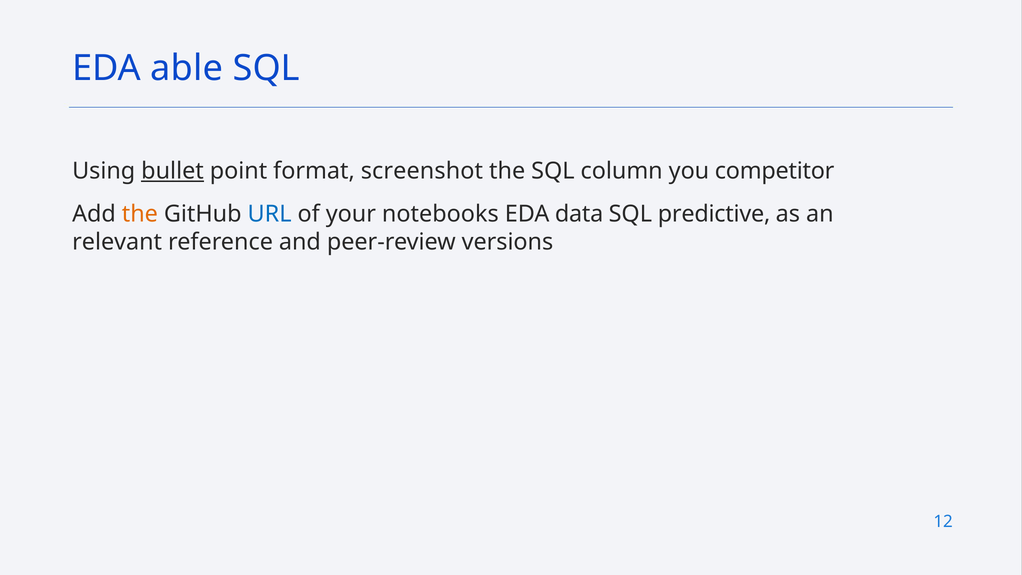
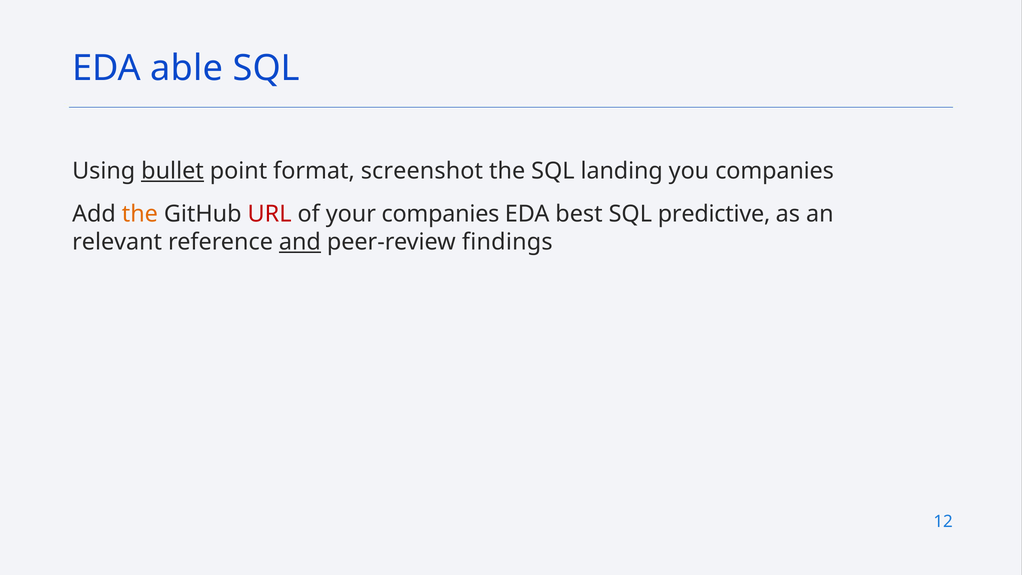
column: column -> landing (622, 171)
you competitor: competitor -> companies (775, 171)
URL colour: blue -> red (270, 214)
your notebooks: notebooks -> companies (440, 214)
data: data -> best (579, 214)
and underline: none -> present (300, 242)
versions: versions -> findings (507, 242)
